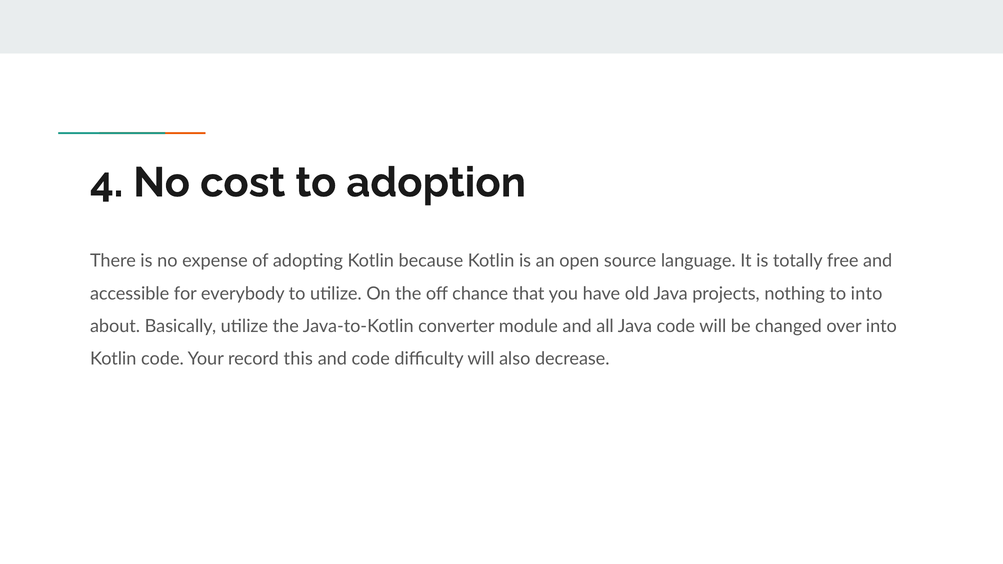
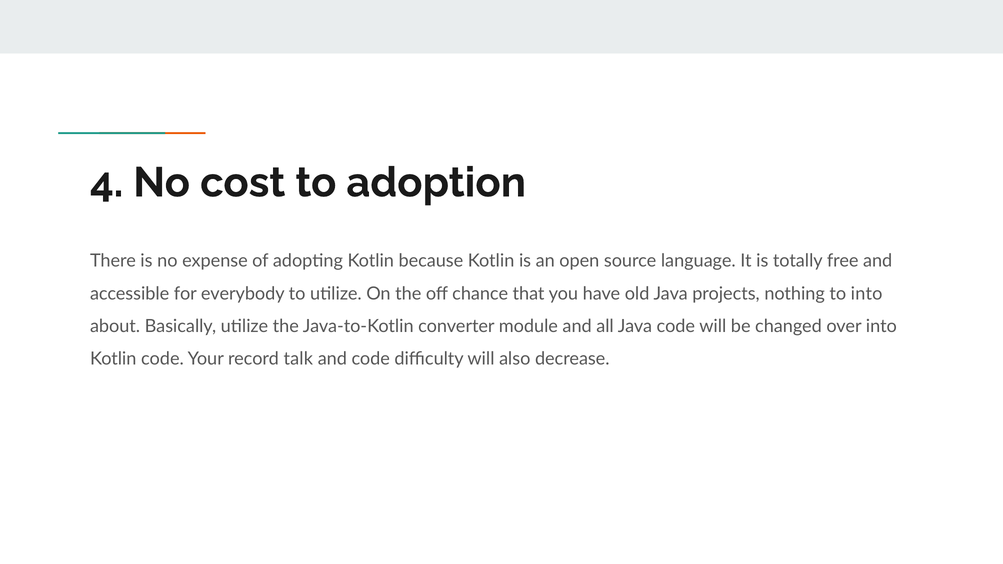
this: this -> talk (298, 359)
